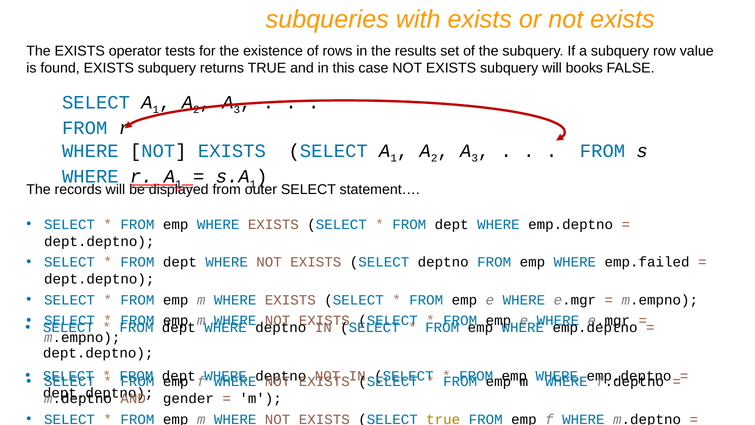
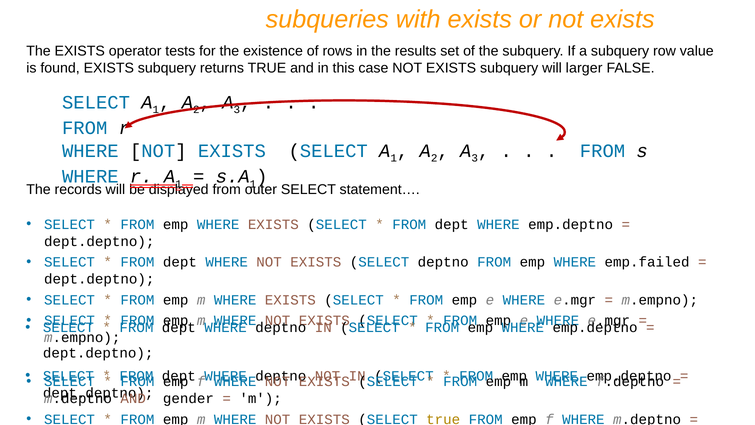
books: books -> larger (584, 68)
